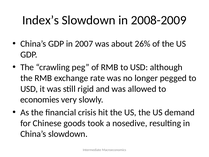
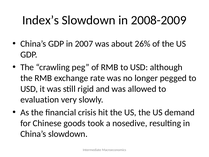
economies: economies -> evaluation (40, 100)
